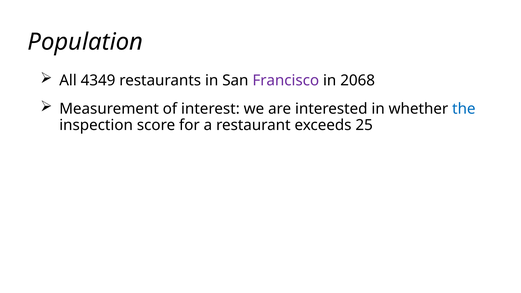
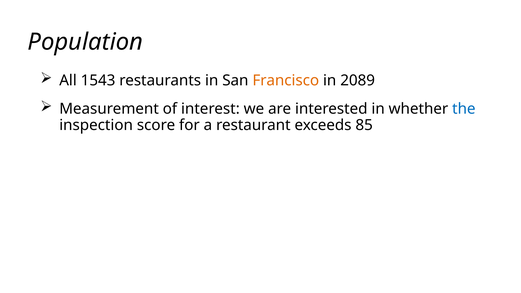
4349: 4349 -> 1543 (98, 80)
Francisco colour: purple -> orange (286, 80)
2068: 2068 -> 2089 (358, 80)
25: 25 -> 85 (364, 125)
